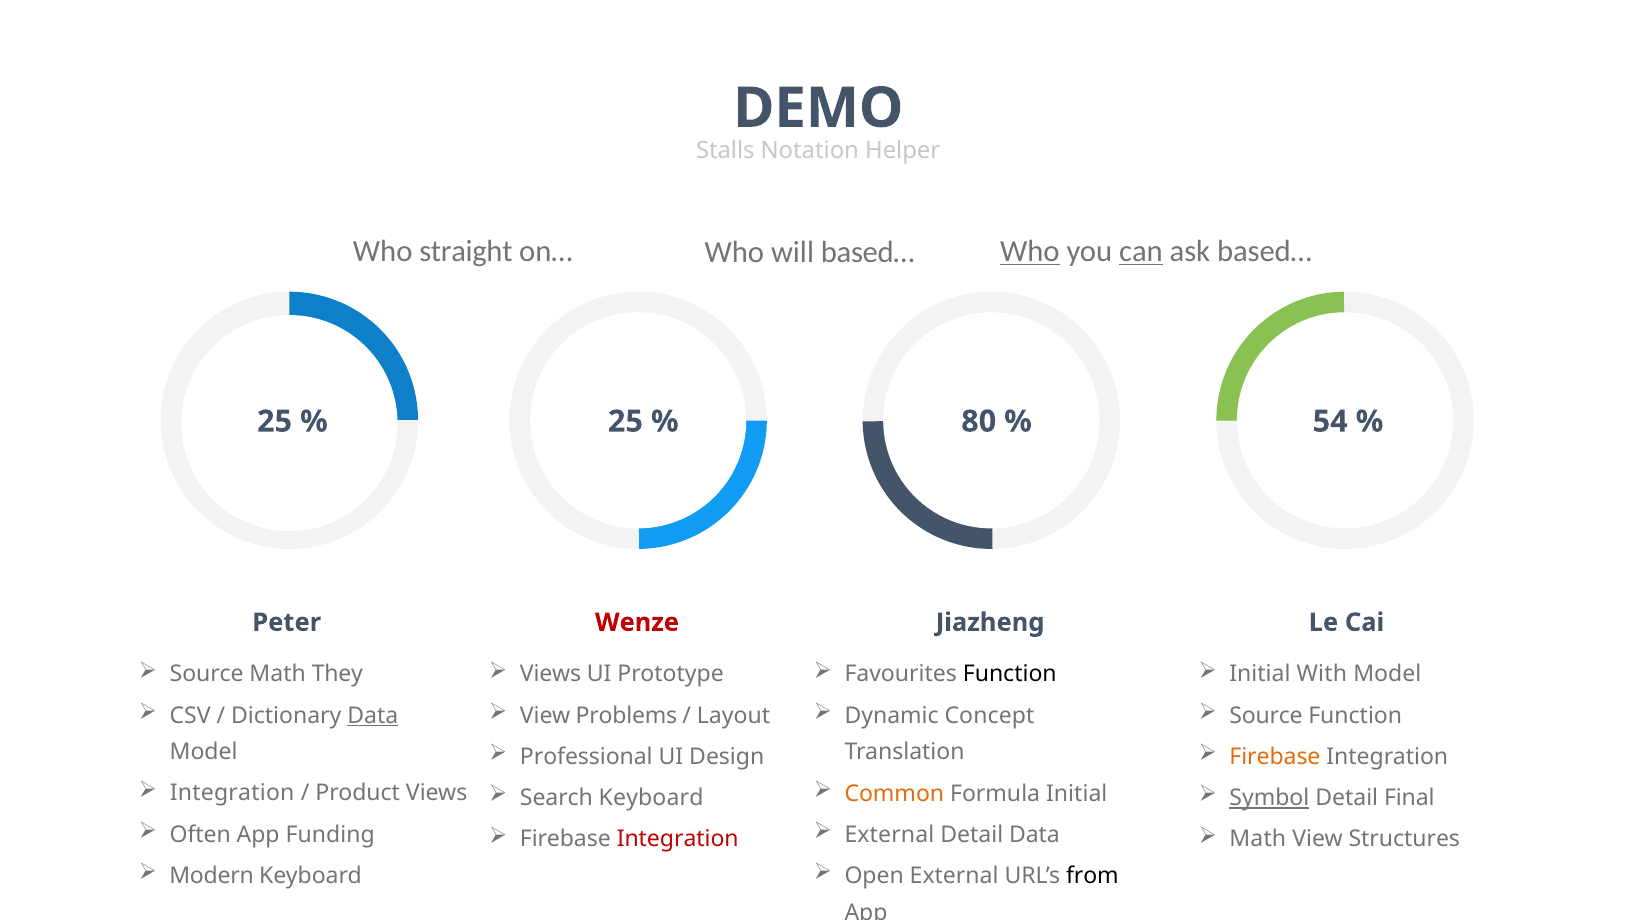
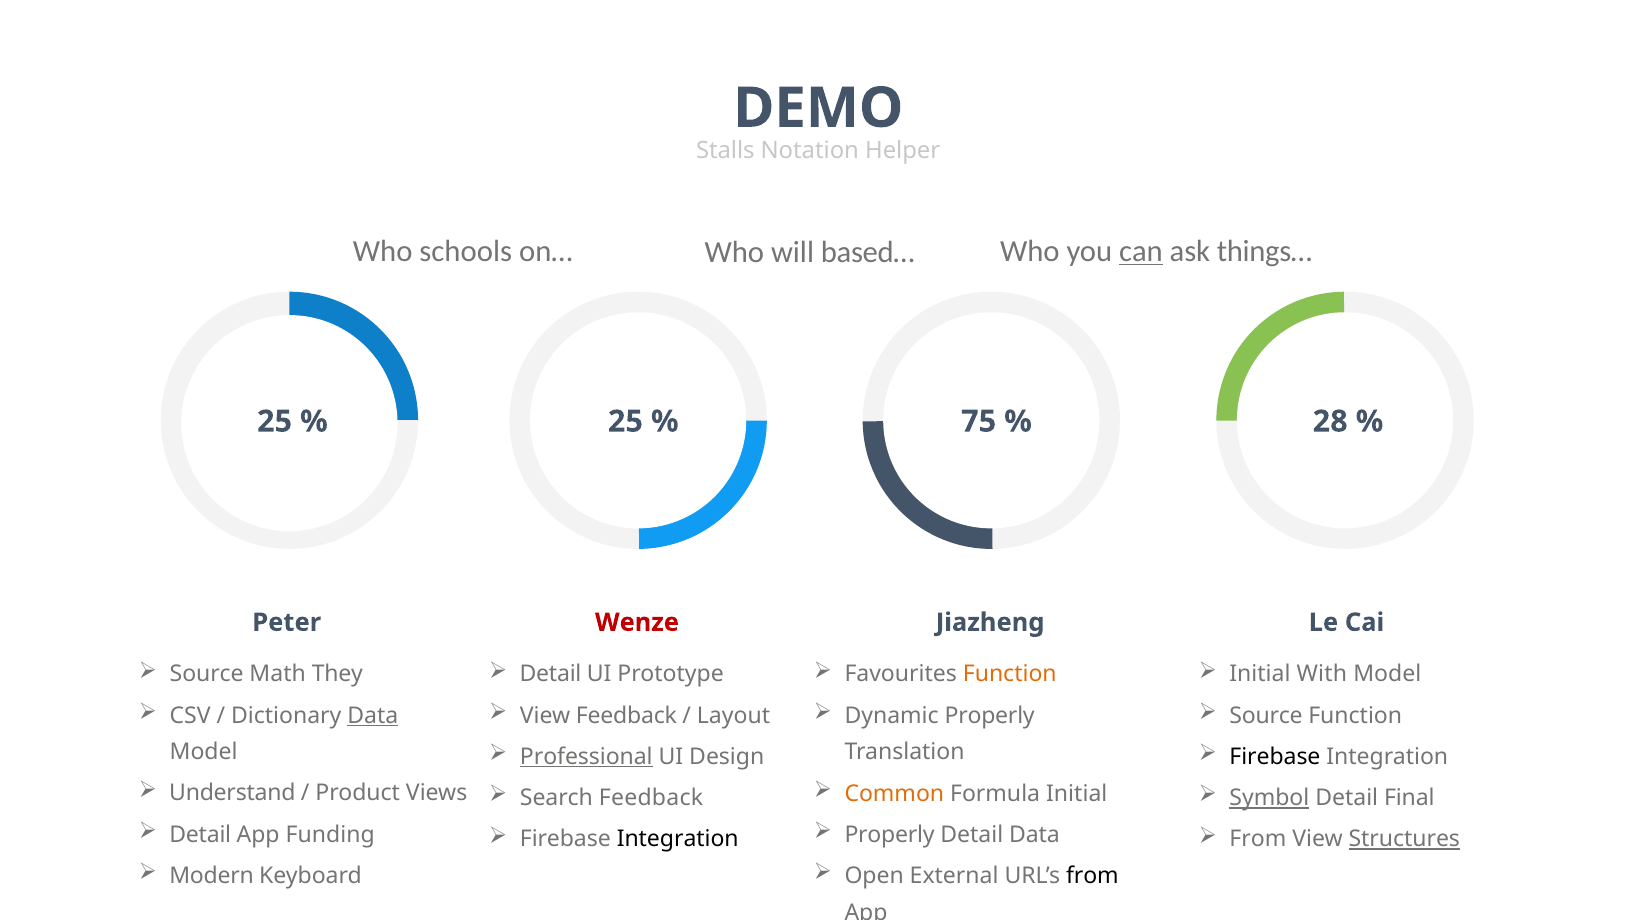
straight: straight -> schools (466, 252)
Who underline: present -> none (1030, 252)
ask based…: based… -> things… (1265, 252)
80: 80 -> 75 (979, 422)
54: 54 -> 28 (1330, 422)
Views: Views -> Detail (551, 675)
Function colour: black -> orange (1010, 675)
View Problems: Problems -> Feedback (626, 716)
Dynamic Concept: Concept -> Properly (990, 716)
Professional underline: none -> present (586, 757)
Firebase colour: orange -> black (1275, 757)
Integration: Integration -> Understand (232, 794)
Search Keyboard: Keyboard -> Feedback (651, 798)
Often: Often -> Detail (200, 835)
External: External -> Properly (890, 835)
Integration colour: red -> black (678, 840)
Math: Math -> From (1258, 840)
Structures underline: none -> present (1404, 840)
